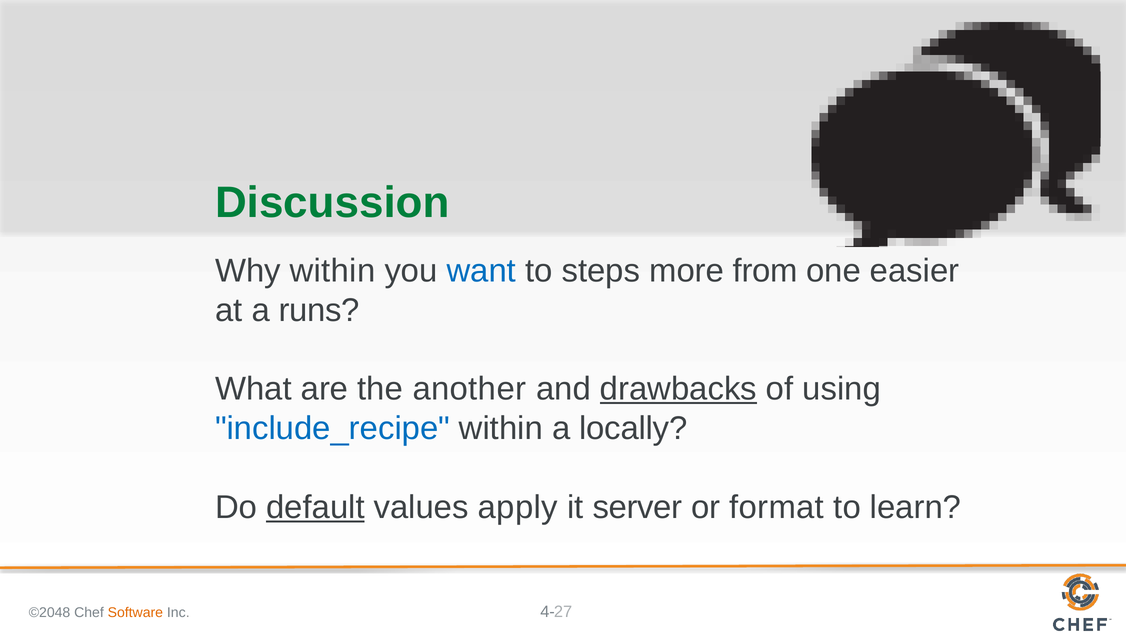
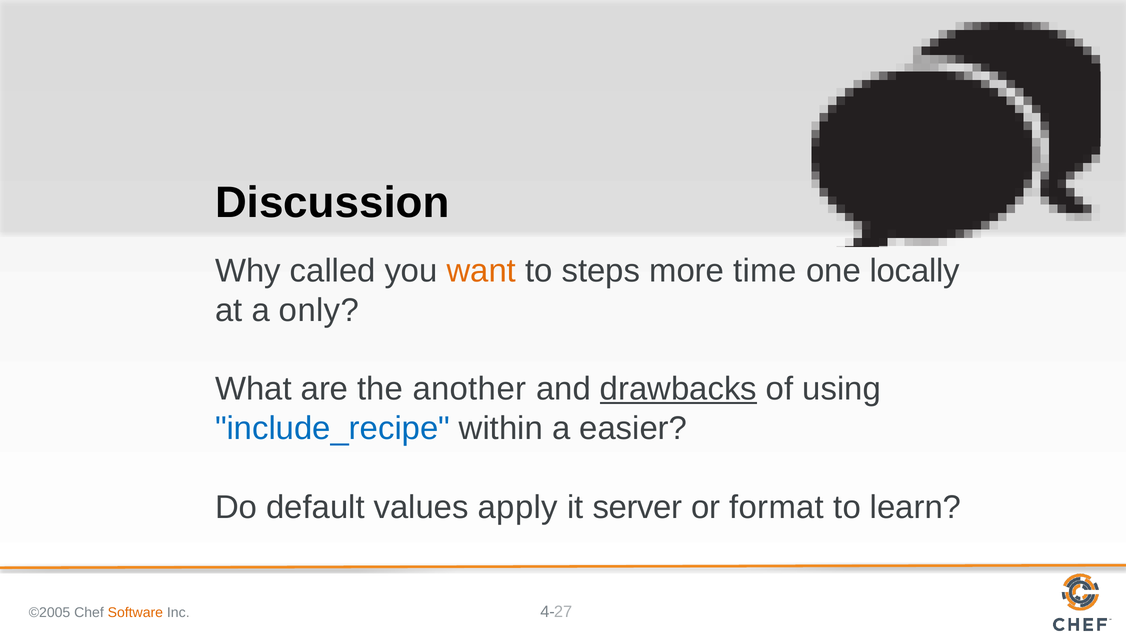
Discussion colour: green -> black (332, 203)
Why within: within -> called (333, 271)
want colour: blue -> orange (481, 271)
from: from -> time (765, 271)
easier: easier -> locally (915, 271)
runs: runs -> only (319, 310)
locally: locally -> easier (633, 429)
default underline: present -> none (315, 507)
©2048: ©2048 -> ©2005 (50, 613)
